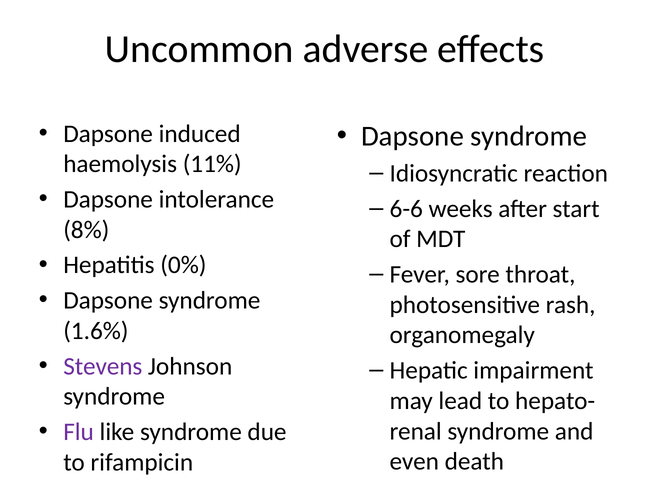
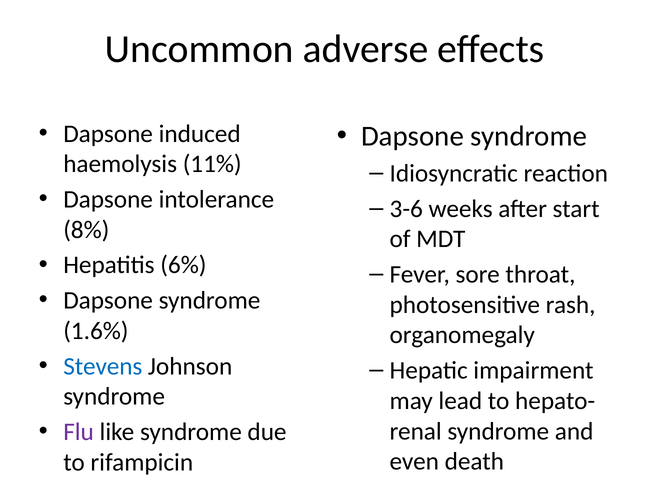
6-6: 6-6 -> 3-6 (406, 209)
0%: 0% -> 6% (183, 265)
Stevens colour: purple -> blue (103, 367)
